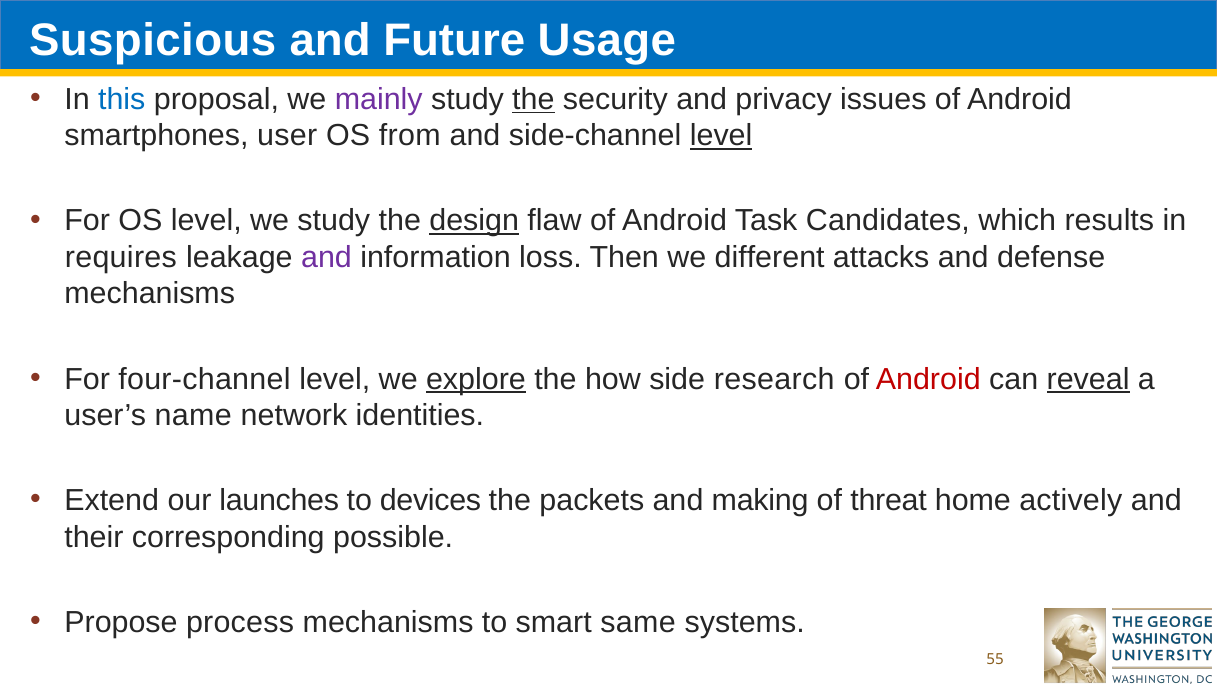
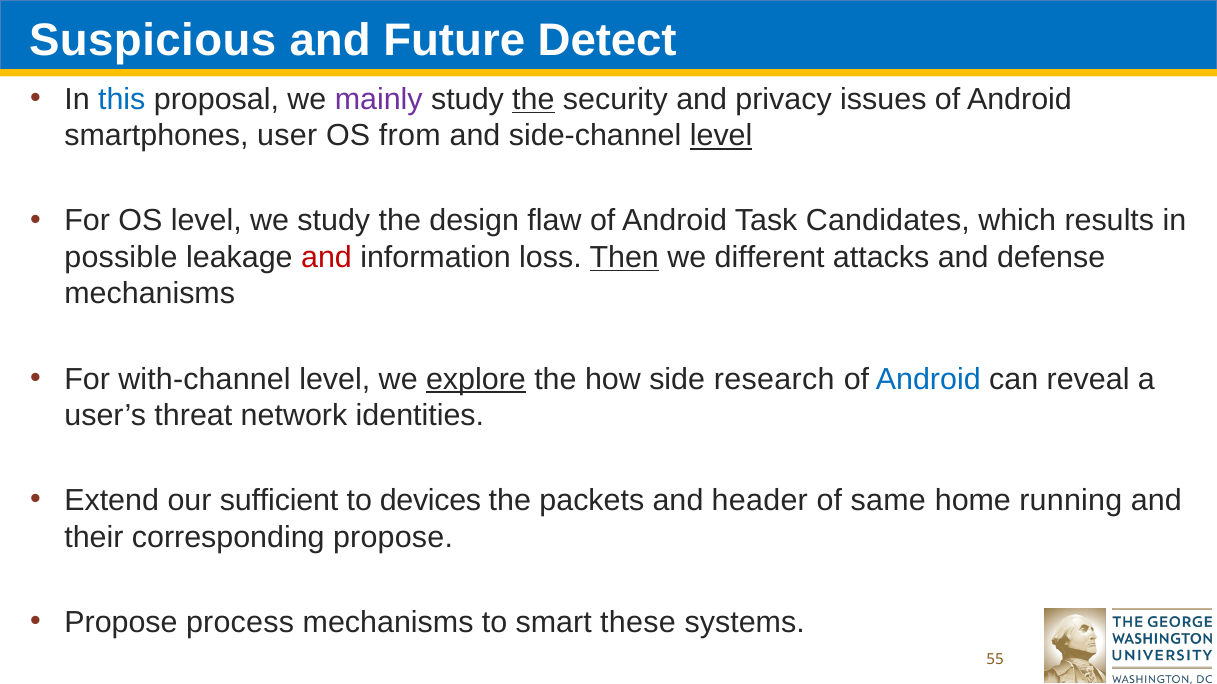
Usage: Usage -> Detect (607, 40)
design underline: present -> none (474, 221)
requires: requires -> possible (121, 258)
and colour: purple -> red (327, 258)
Then underline: none -> present (624, 258)
four-channel: four-channel -> with-channel (205, 379)
Android colour: red -> blue (928, 379)
reveal underline: present -> none (1088, 379)
name: name -> threat (193, 416)
launches: launches -> sufficient (279, 501)
making: making -> header (760, 501)
threat: threat -> same (888, 501)
actively: actively -> running (1071, 501)
corresponding possible: possible -> propose (393, 537)
same: same -> these (638, 623)
